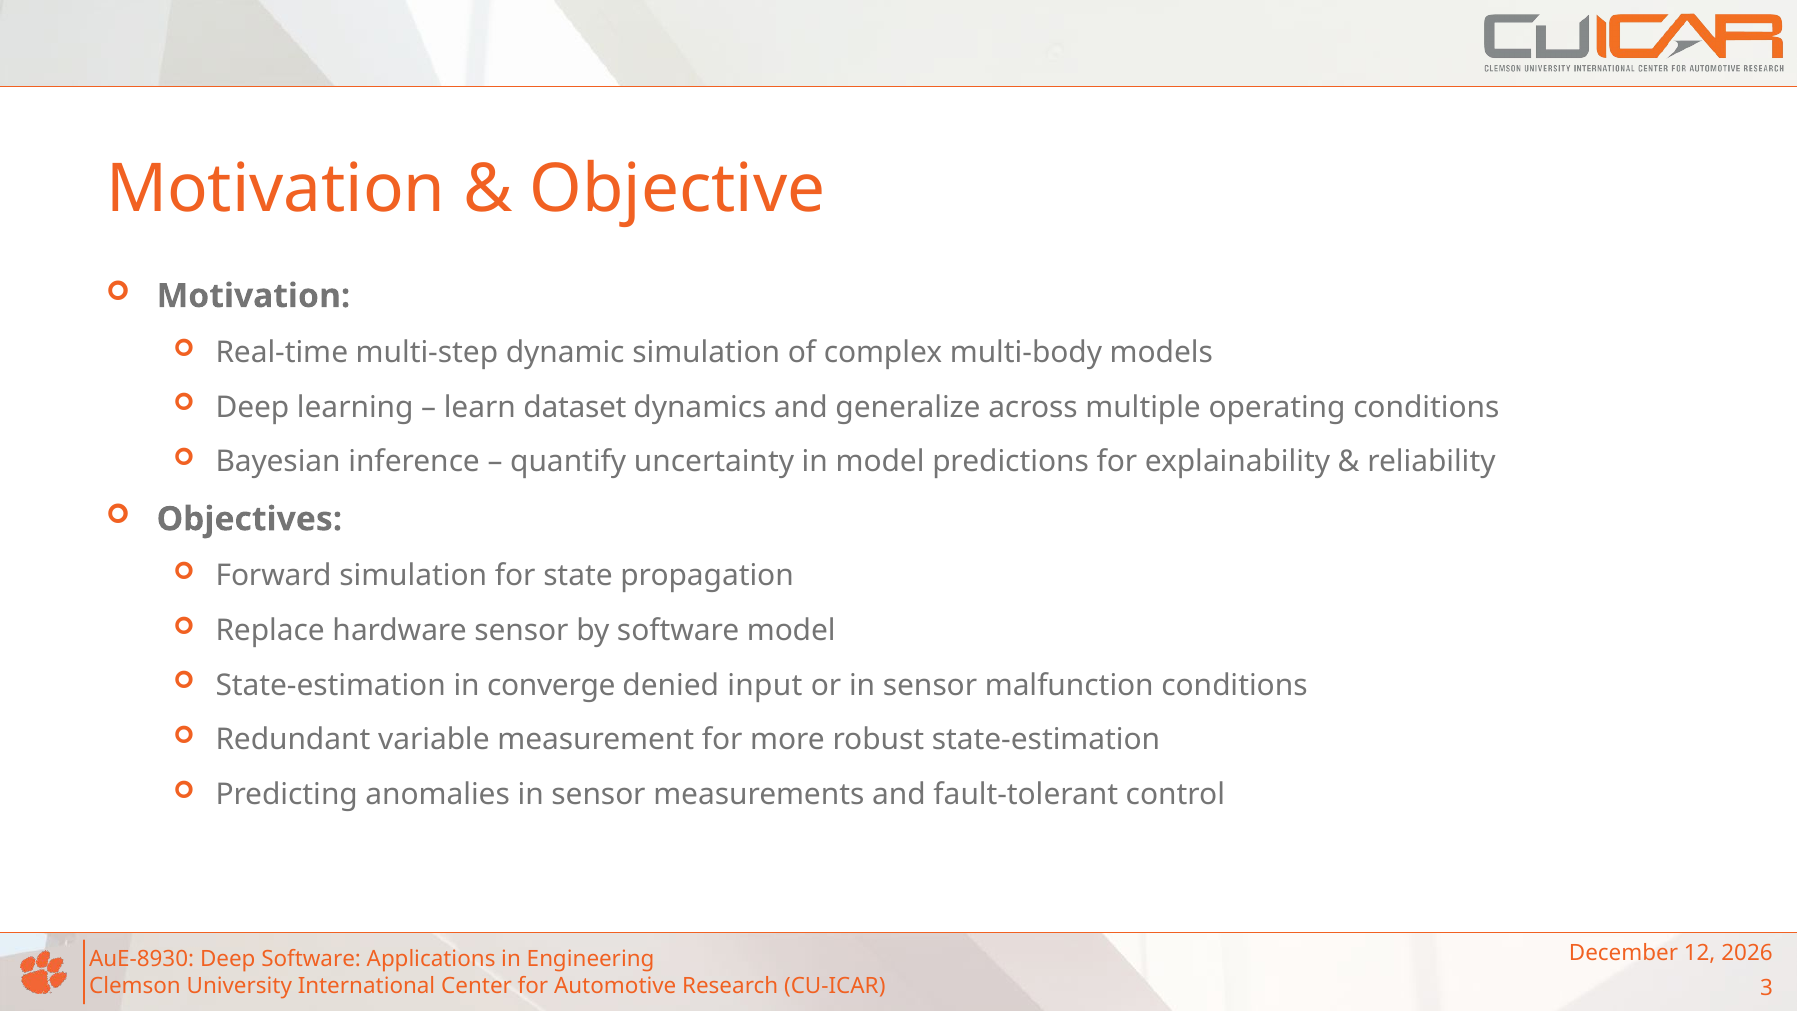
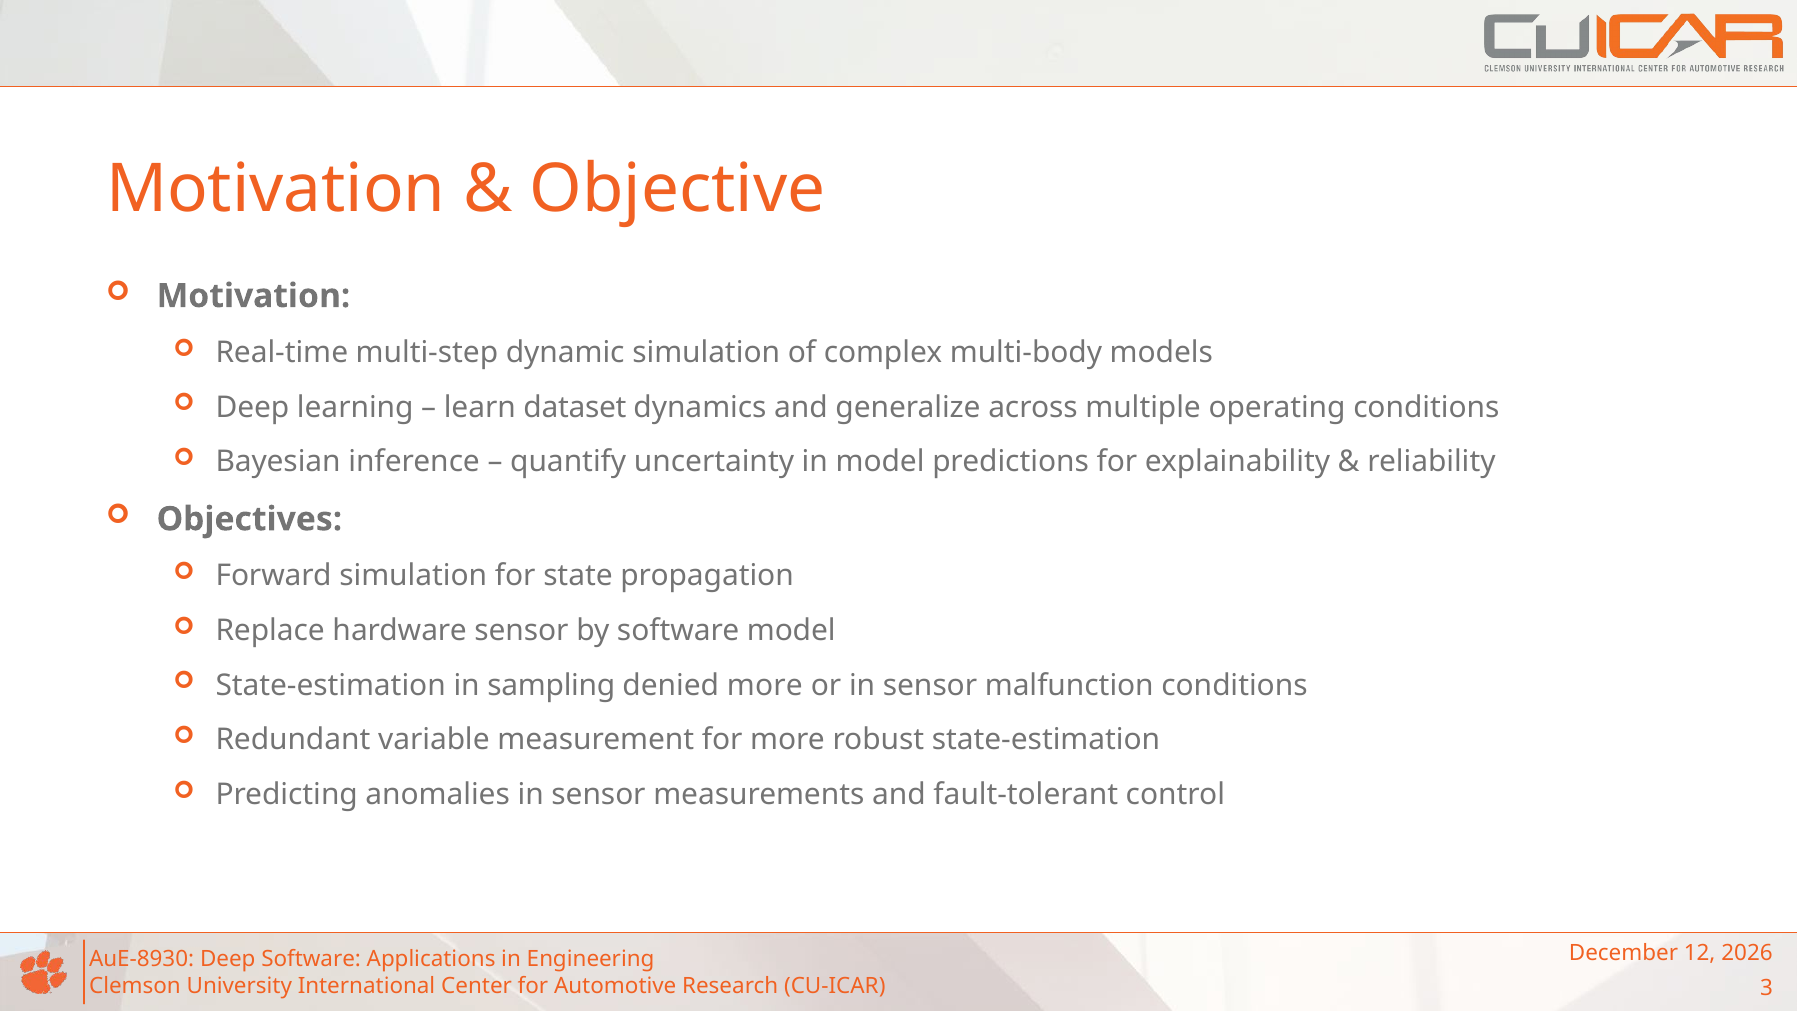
converge: converge -> sampling (551, 685)
denied input: input -> more (765, 685)
